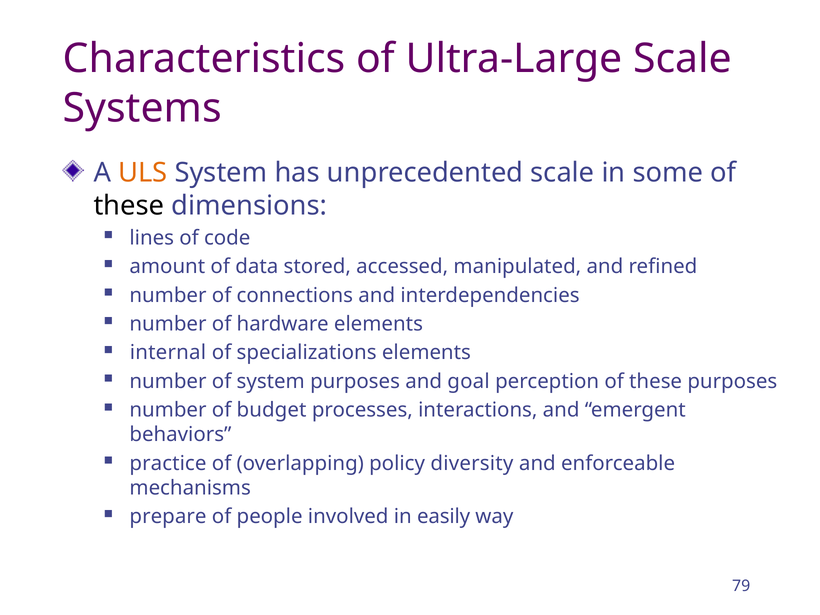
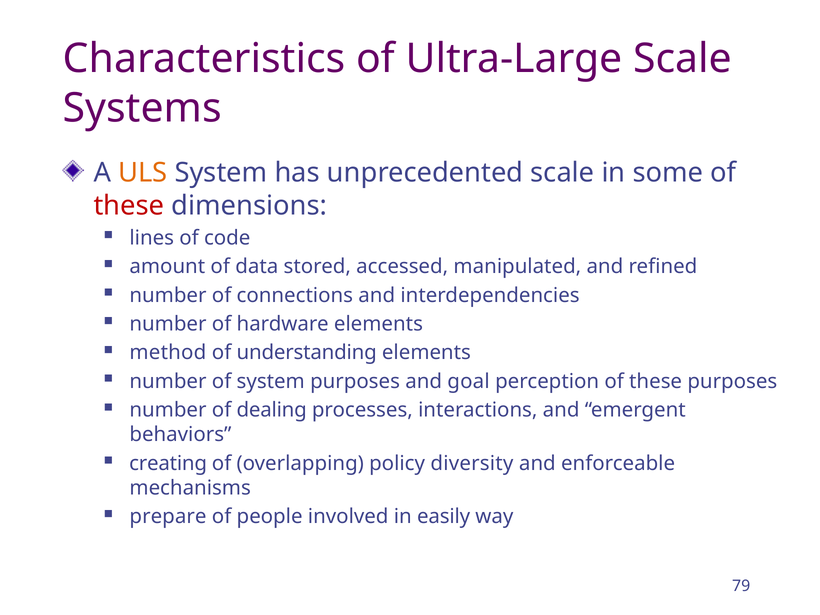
these colour: black -> red (129, 206)
internal: internal -> method (168, 353)
specializations: specializations -> understanding (307, 353)
budget: budget -> dealing (272, 410)
practice: practice -> creating (168, 463)
